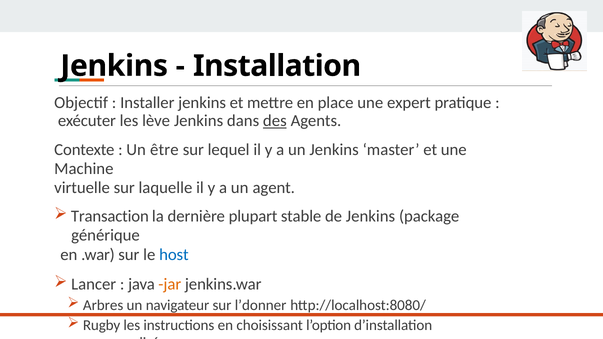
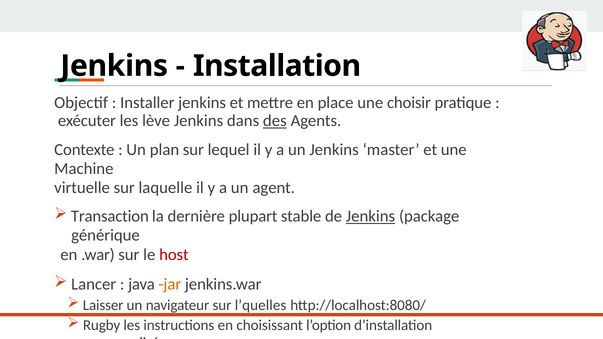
expert: expert -> choisir (409, 103)
être: être -> plan (164, 150)
Jenkins underline: none -> present (371, 217)
host colour: blue -> red (174, 255)
Arbres: Arbres -> Laisser (103, 305)
l’donner: l’donner -> l’quelles (261, 305)
